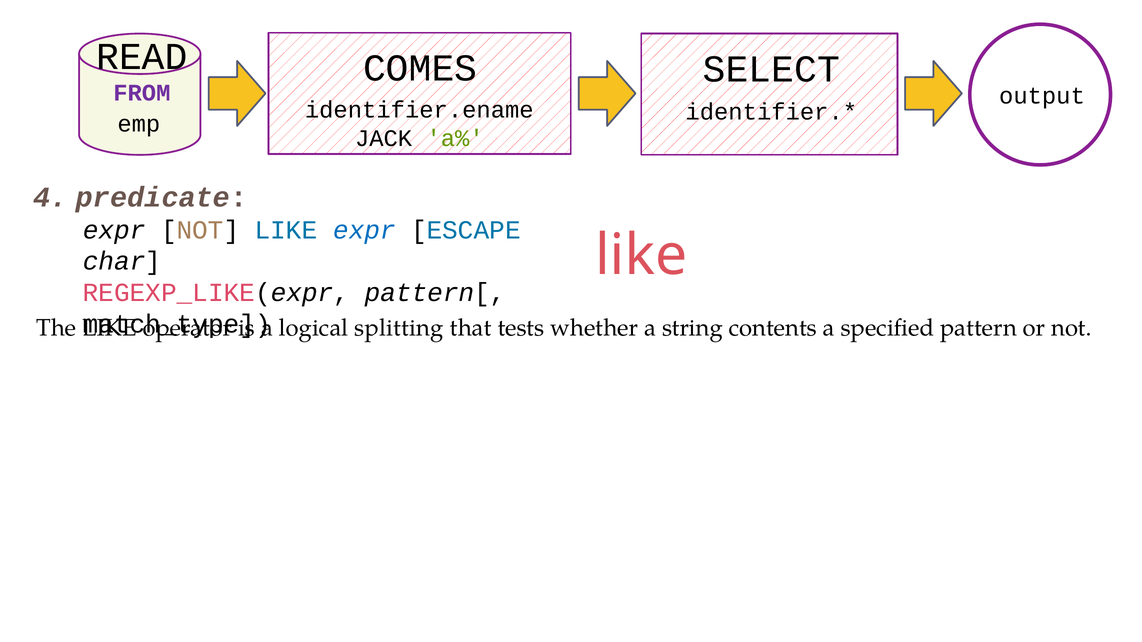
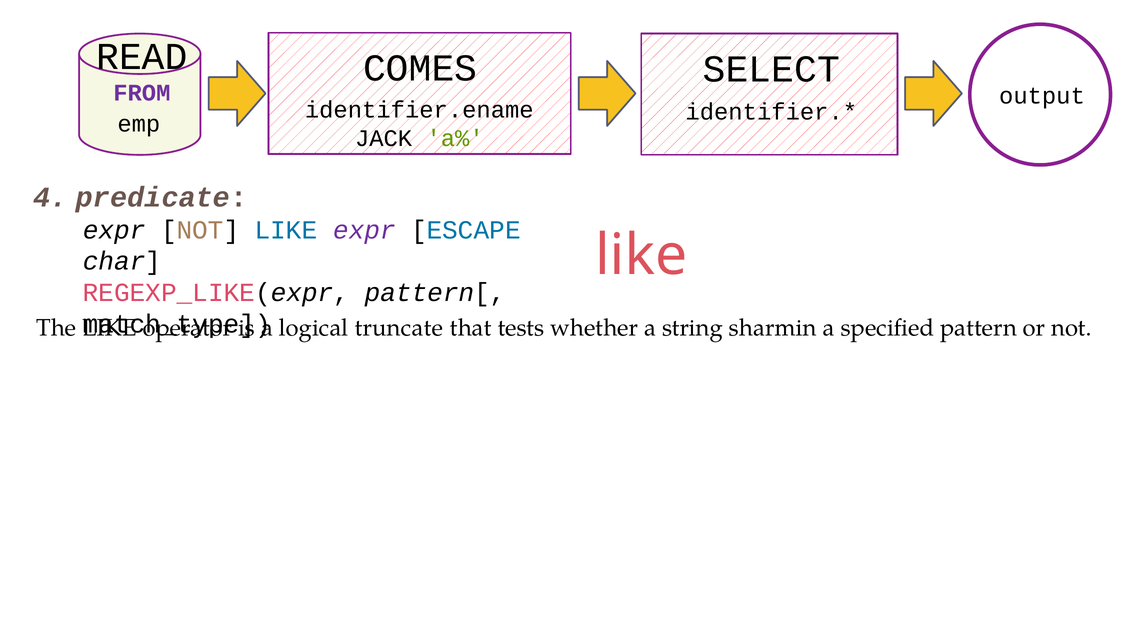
expr colour: blue -> purple (364, 230)
splitting: splitting -> truncate (399, 328)
contents: contents -> sharmin (773, 328)
